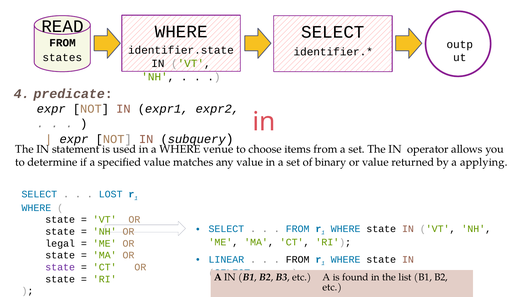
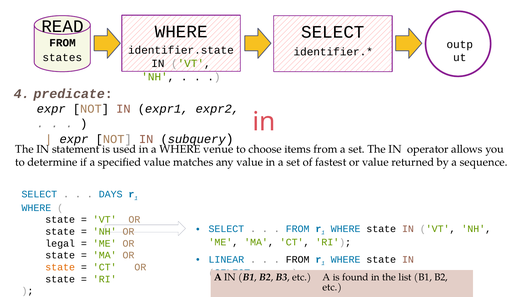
binary: binary -> fastest (331, 162)
applying: applying -> sequence (484, 162)
LOST: LOST -> DAYS (111, 194)
state colour: purple -> orange (60, 267)
